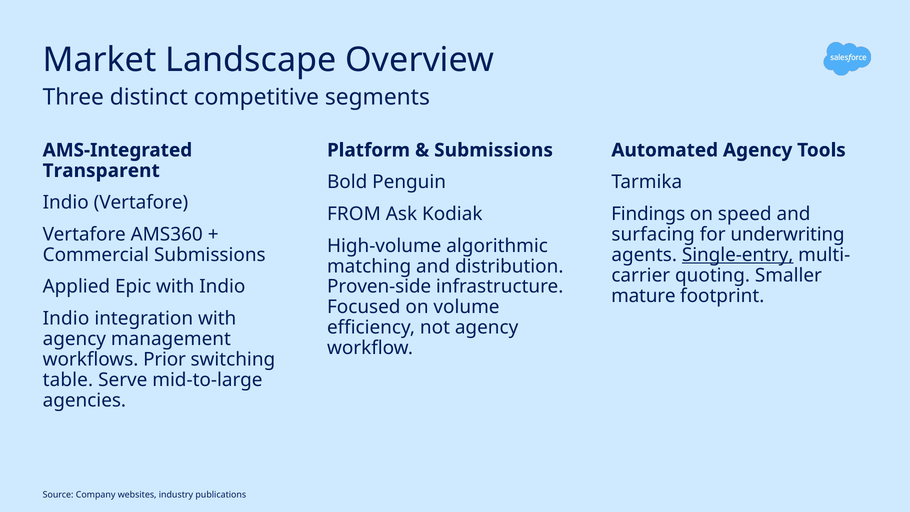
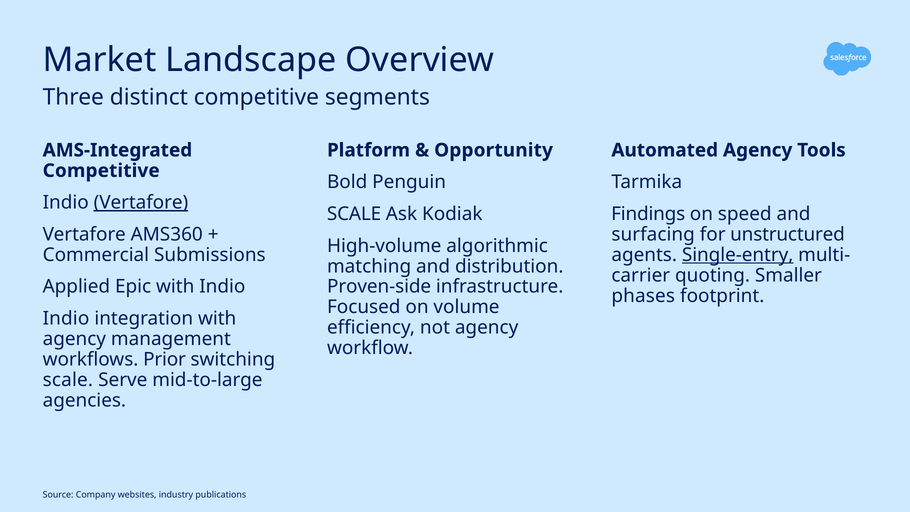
Submissions: Submissions -> Opportunity (494, 150)
Transparent: Transparent -> Competitive (101, 171)
Vertafore underline: none -> present (141, 202)
FROM: FROM -> SCALE (354, 214)
underwriting: underwriting -> unstructured (788, 234)
mature: mature -> phases (643, 296)
table: table -> scale (68, 380)
